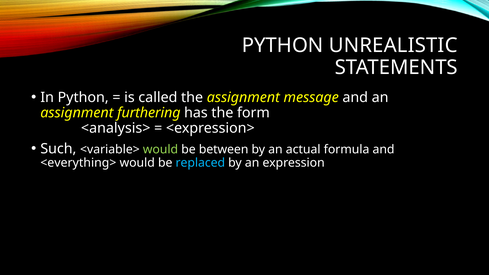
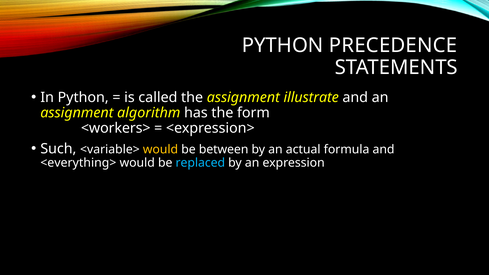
UNREALISTIC: UNREALISTIC -> PRECEDENCE (393, 45)
message: message -> illustrate (311, 97)
furthering: furthering -> algorithm (149, 113)
<analysis>: <analysis> -> <workers> (116, 128)
would colour: light green -> yellow (160, 149)
